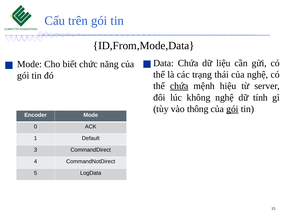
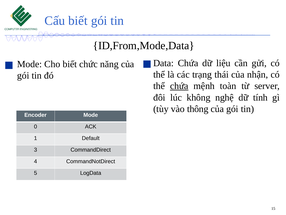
Cấu trên: trên -> biết (78, 21)
nghệ: nghệ -> nhận (258, 74)
hiệu: hiệu -> toàn (228, 86)
gói underline: present -> none (232, 109)
